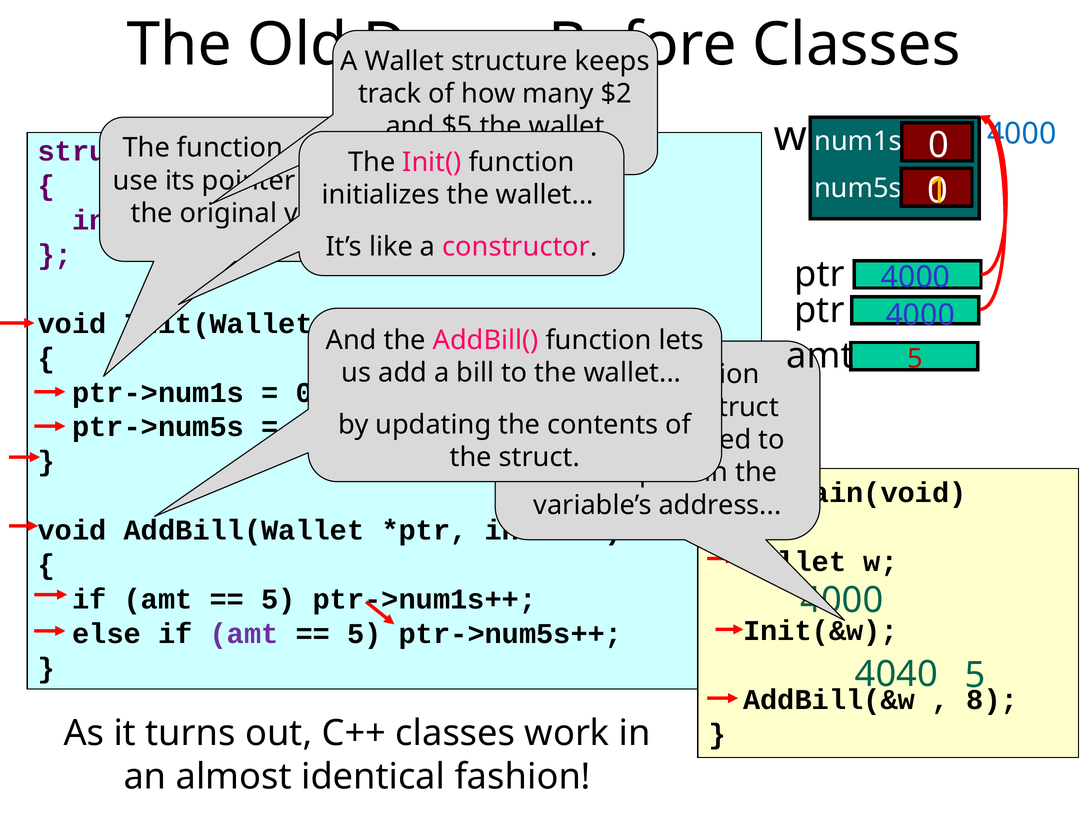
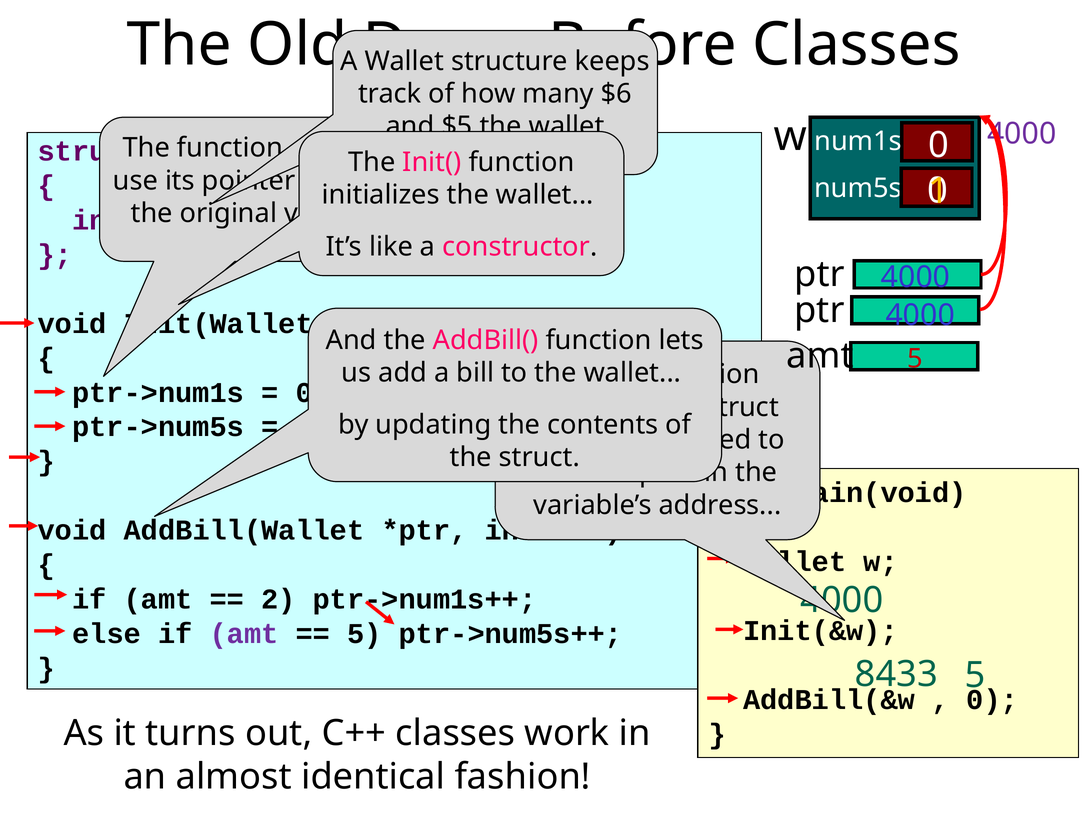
$2: $2 -> $6 (616, 94)
4000 colour: blue -> purple (1022, 134)
5: 5 -> 2 (278, 599)
4040: 4040 -> 8433 (896, 674)
8: 8 -> 0 (992, 700)
